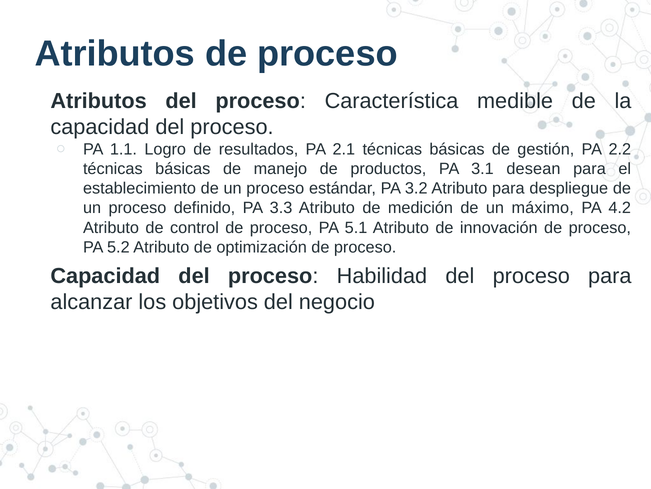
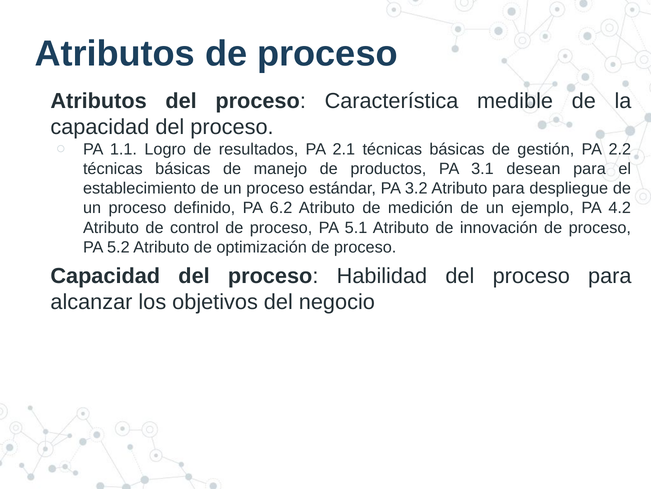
3.3: 3.3 -> 6.2 (281, 208)
máximo: máximo -> ejemplo (543, 208)
